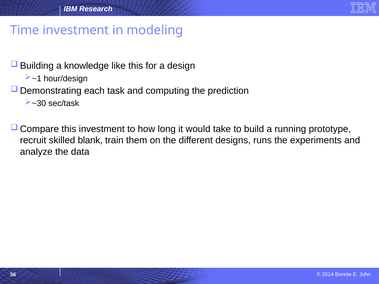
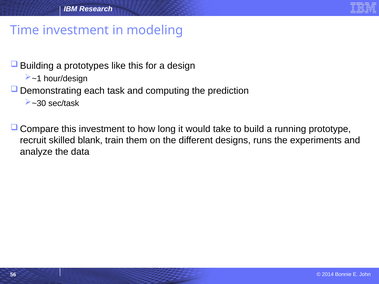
knowledge: knowledge -> prototypes (86, 66)
